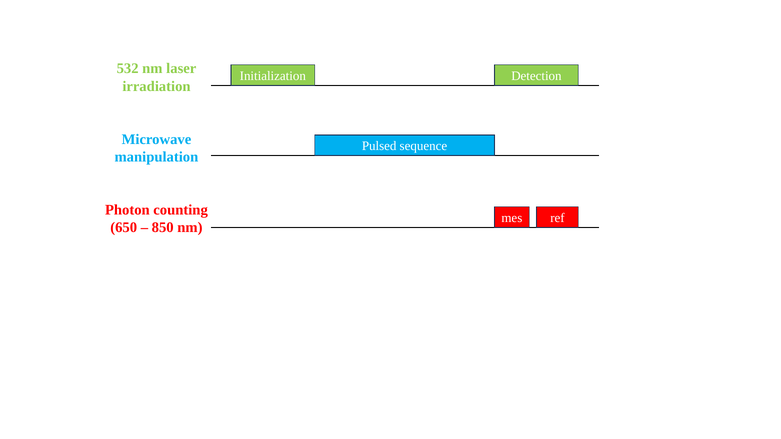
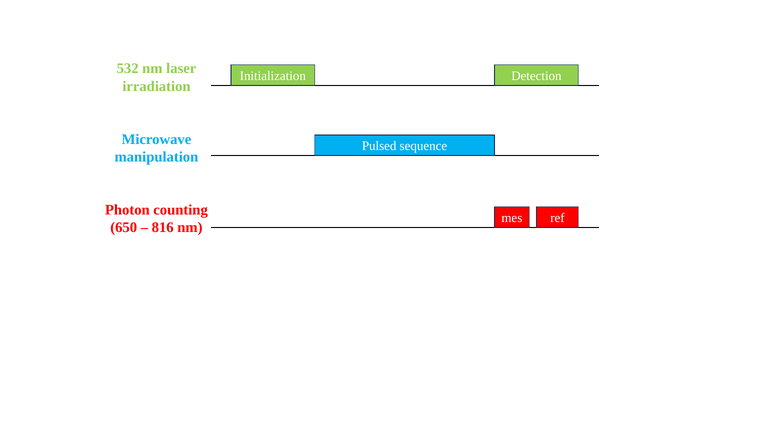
850: 850 -> 816 (163, 227)
